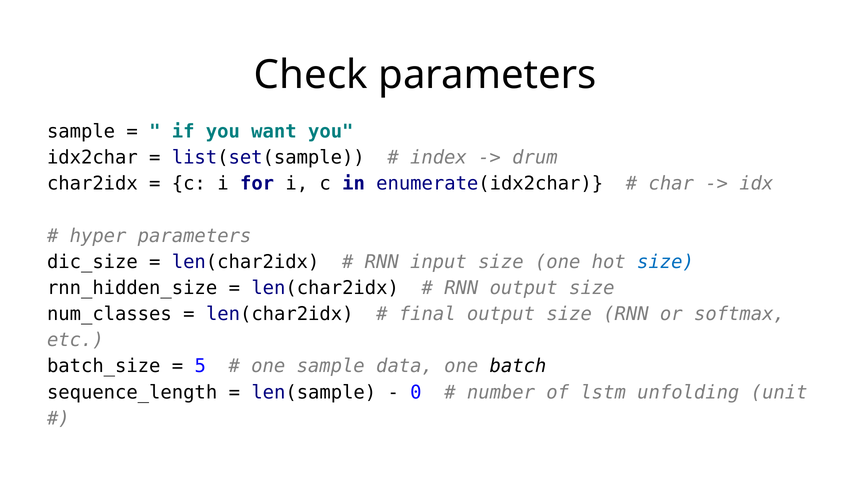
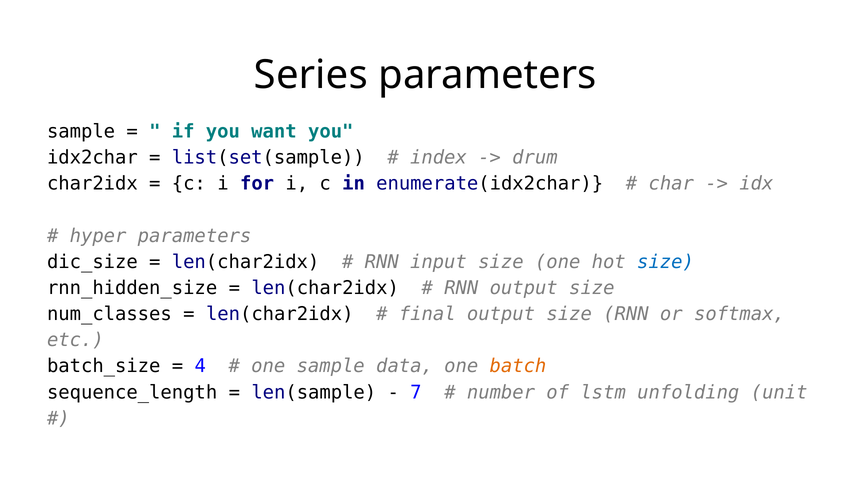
Check: Check -> Series (311, 75)
5: 5 -> 4 (200, 366)
batch colour: black -> orange (518, 366)
0: 0 -> 7 (416, 392)
